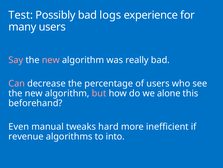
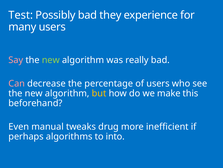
logs: logs -> they (110, 15)
new colour: pink -> light green (51, 60)
but colour: pink -> yellow (99, 93)
alone: alone -> make (169, 93)
hard: hard -> drug (109, 126)
revenue: revenue -> perhaps (26, 136)
